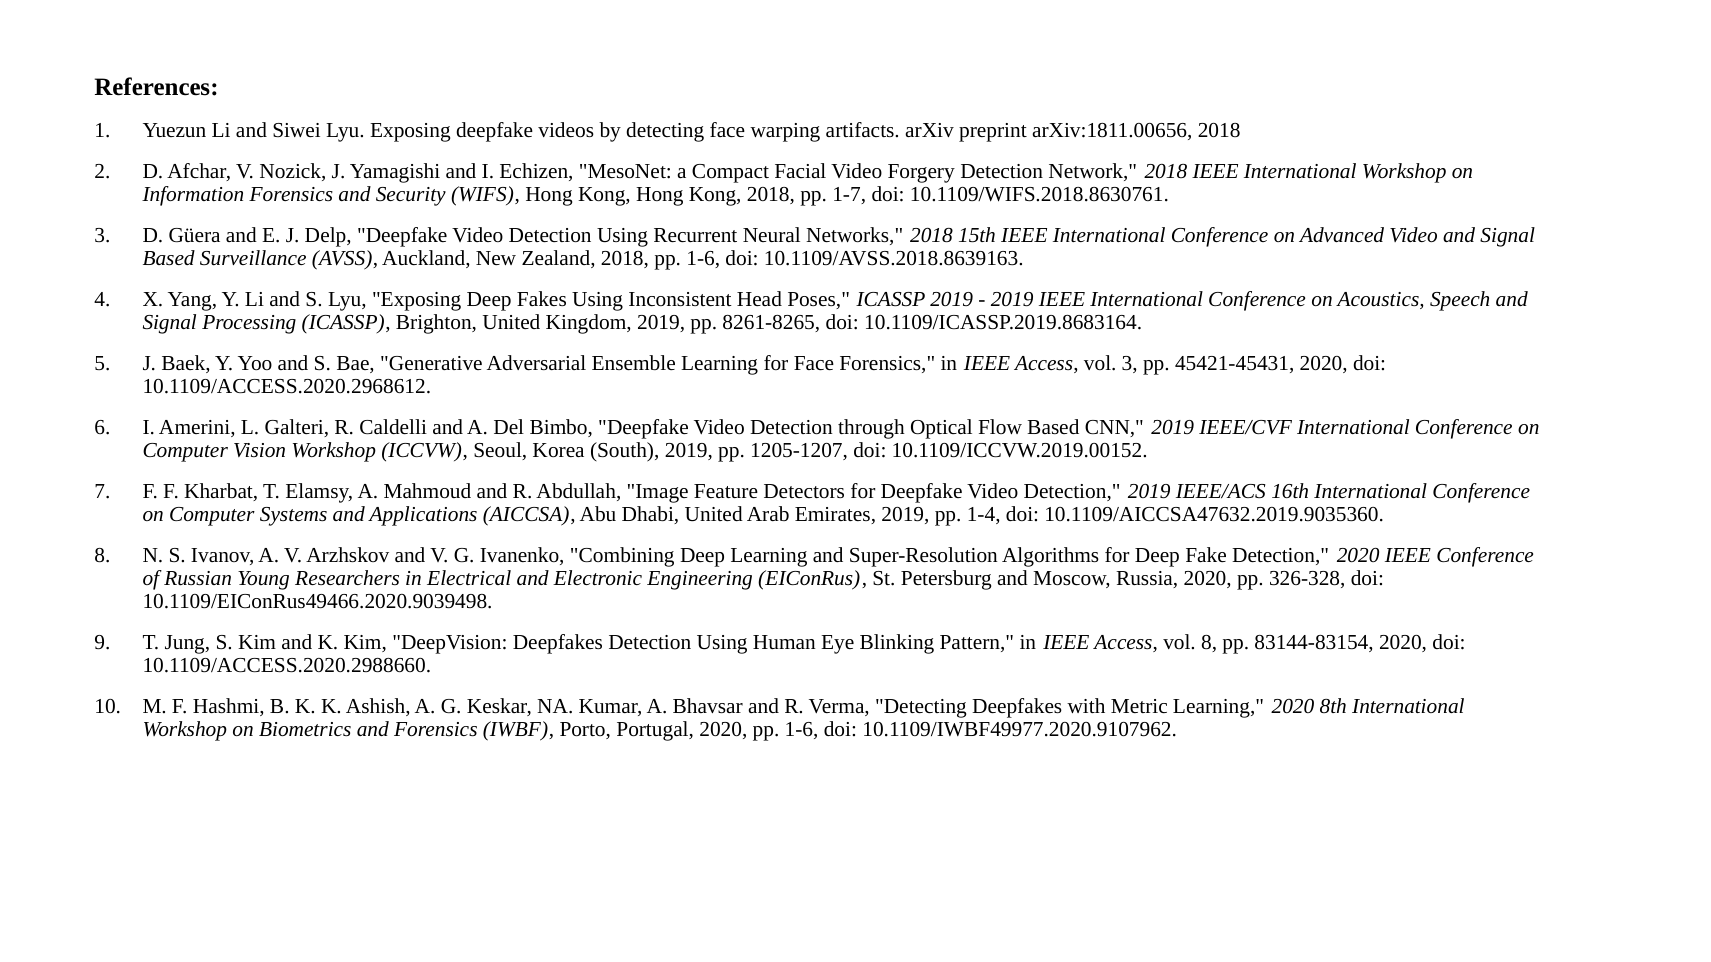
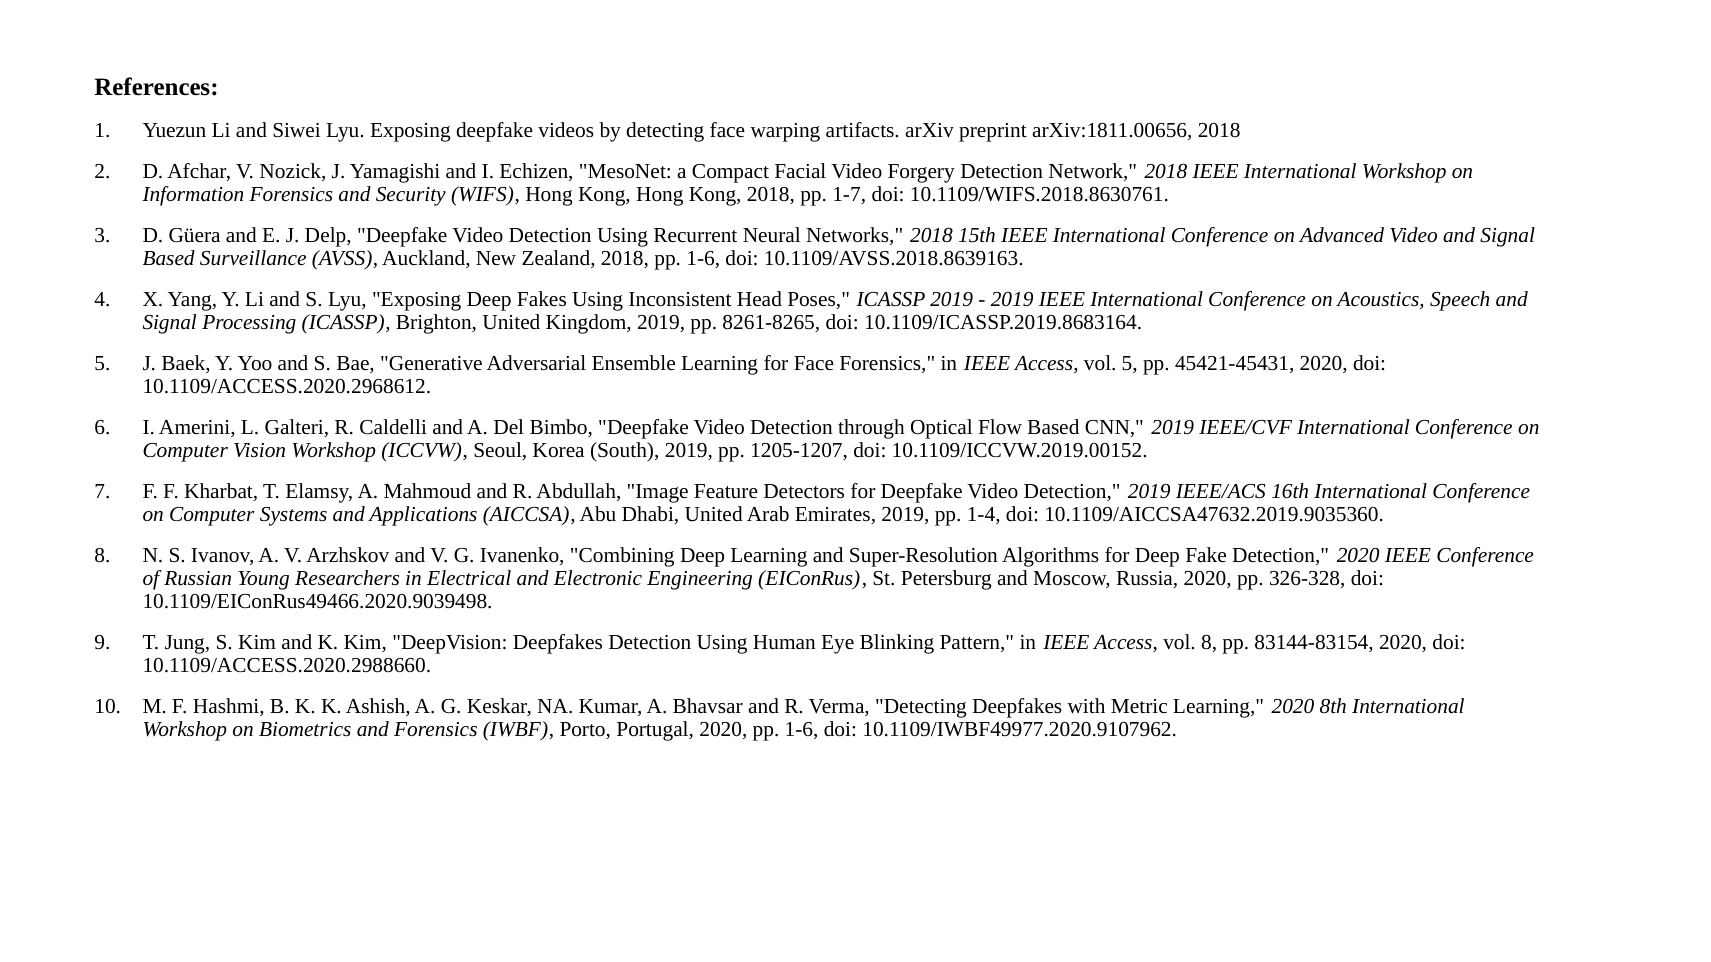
vol 3: 3 -> 5 (1130, 364)
